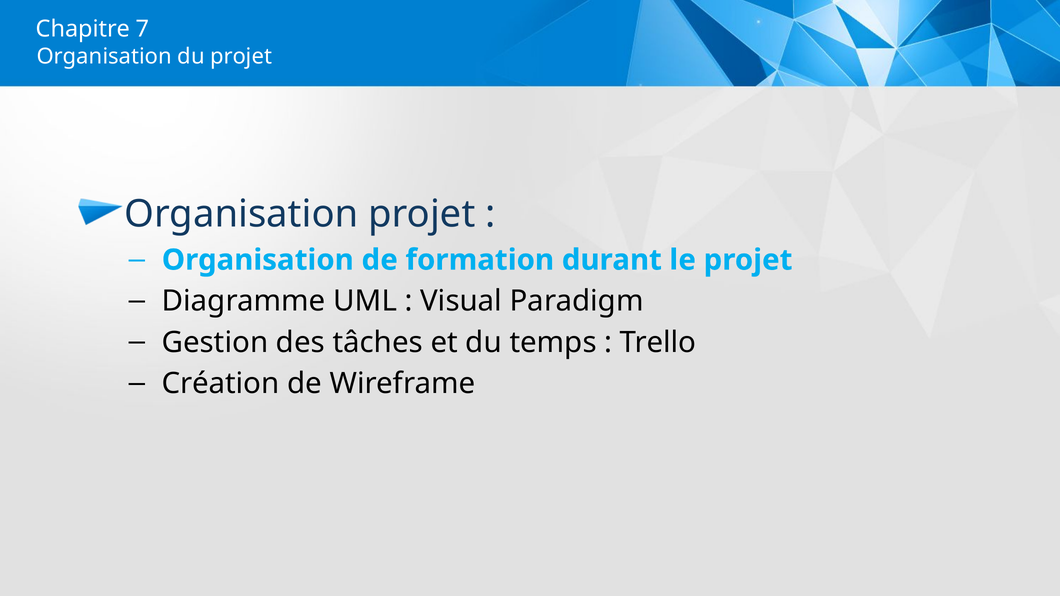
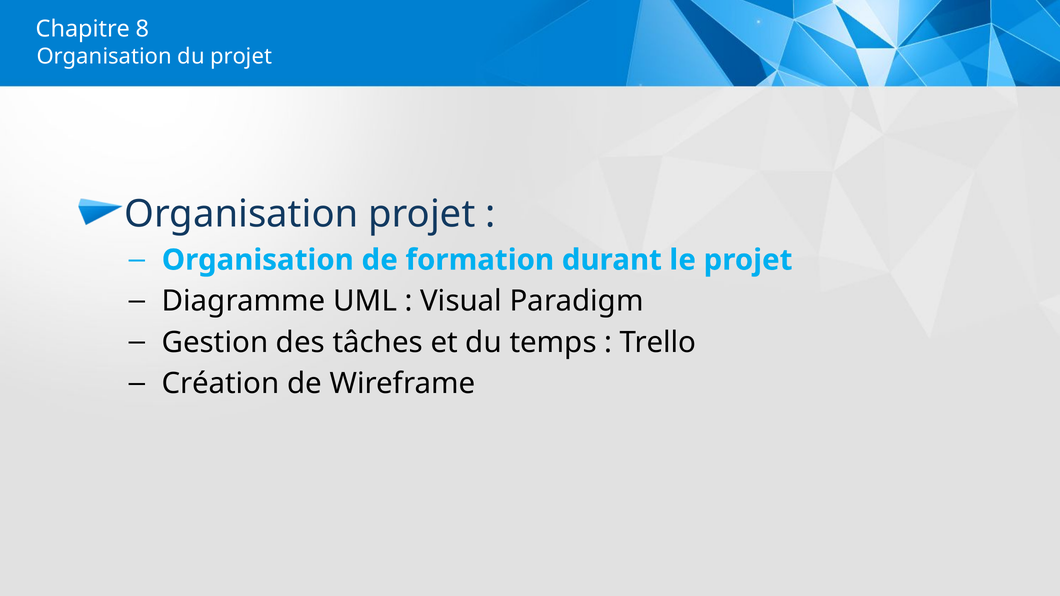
7: 7 -> 8 (142, 29)
